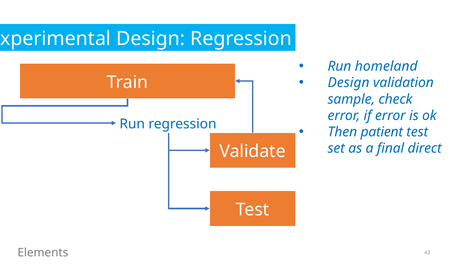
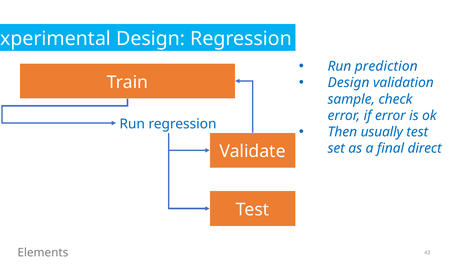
homeland: homeland -> prediction (386, 66)
patient: patient -> usually (382, 132)
